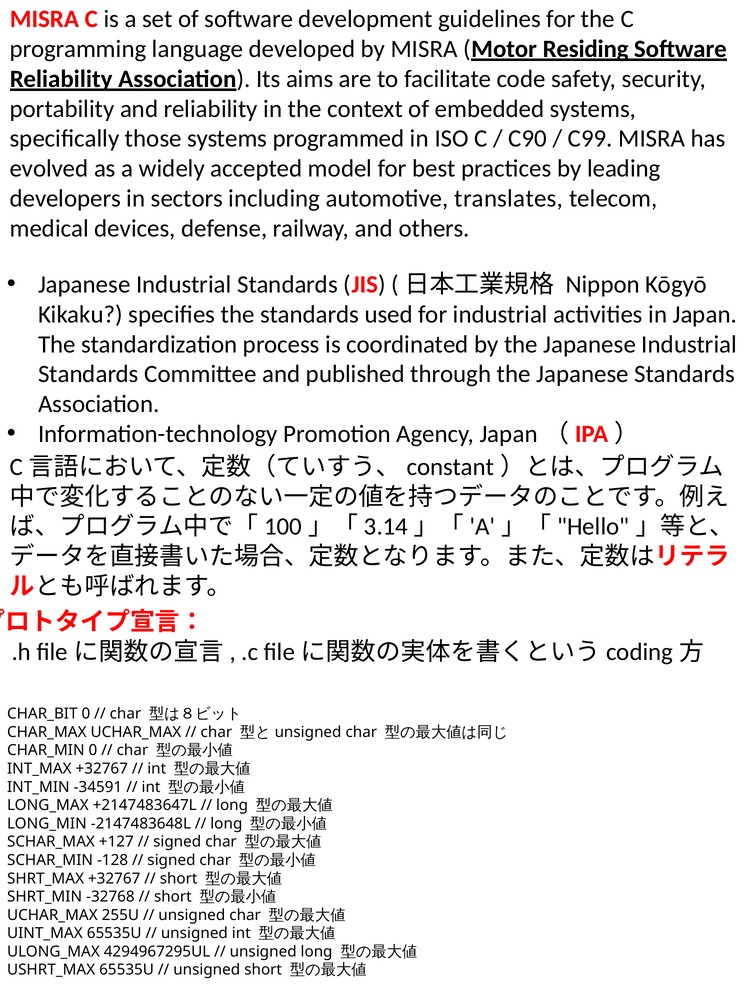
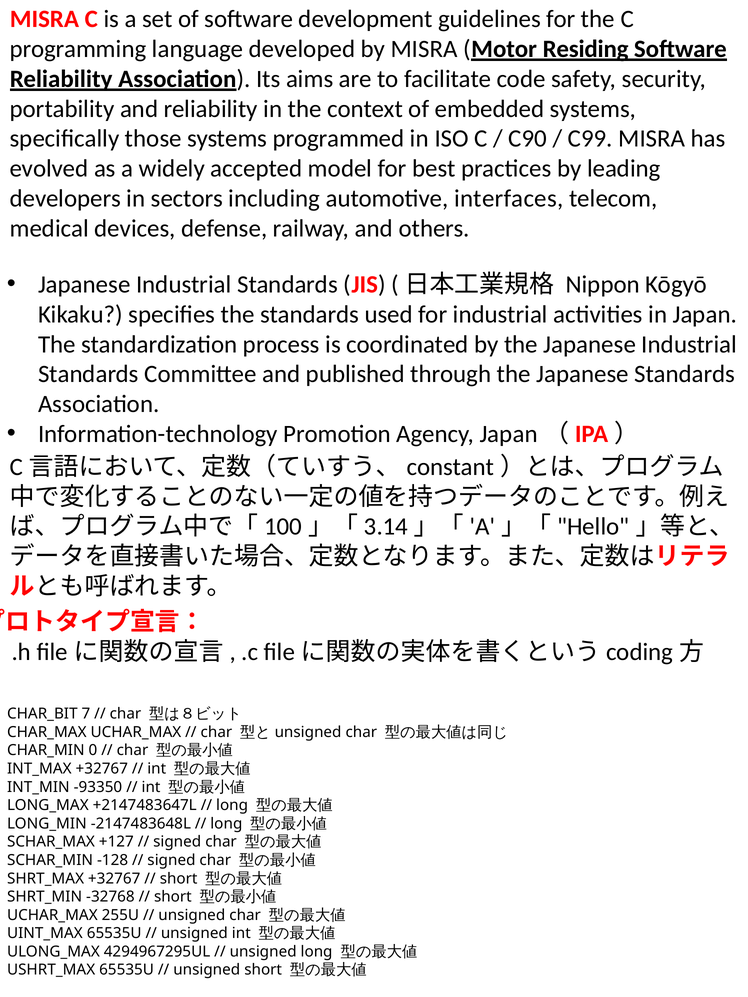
translates: translates -> interfaces (509, 199)
CHAR_BIT 0: 0 -> 7 (86, 714)
-34591: -34591 -> -93350 (98, 787)
